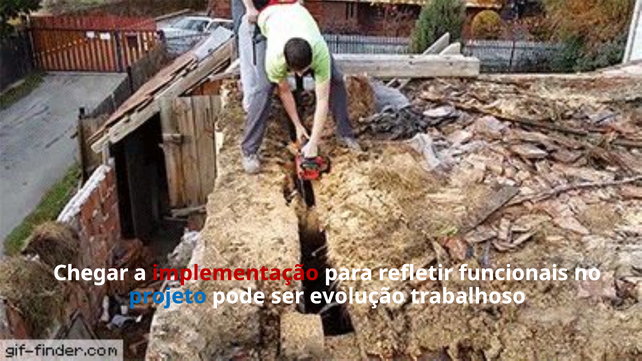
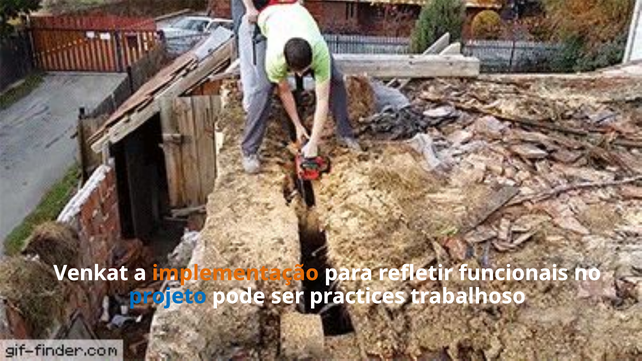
Chegar: Chegar -> Venkat (91, 273)
implementação colour: red -> orange (235, 273)
evolução: evolução -> practices (357, 296)
